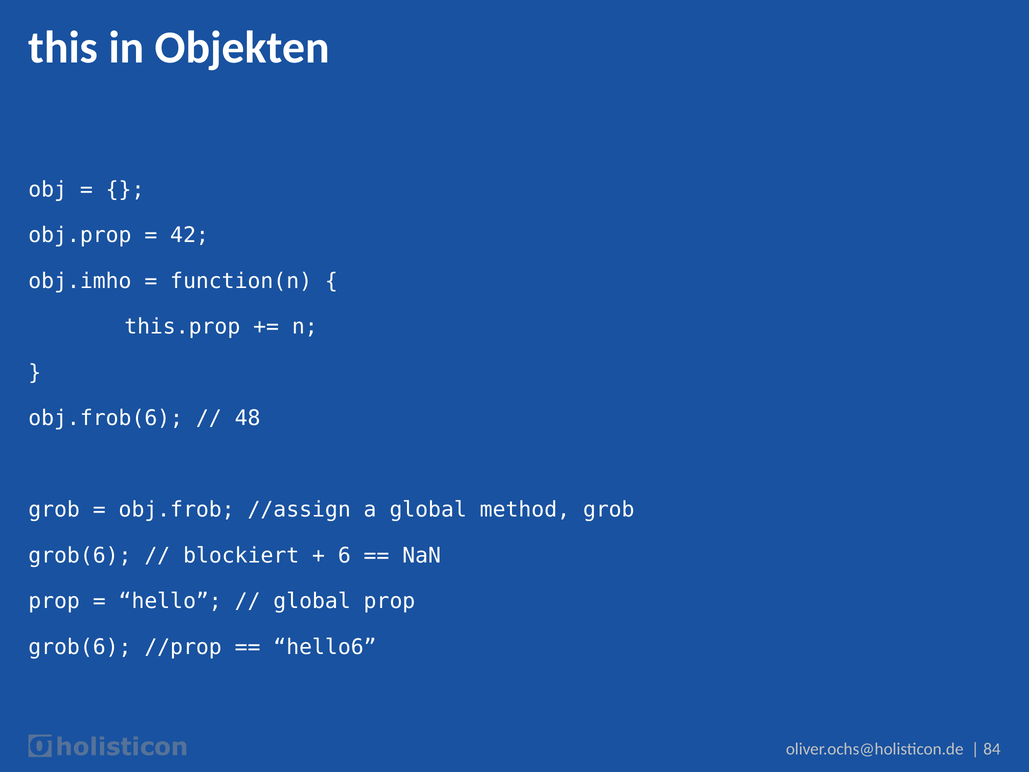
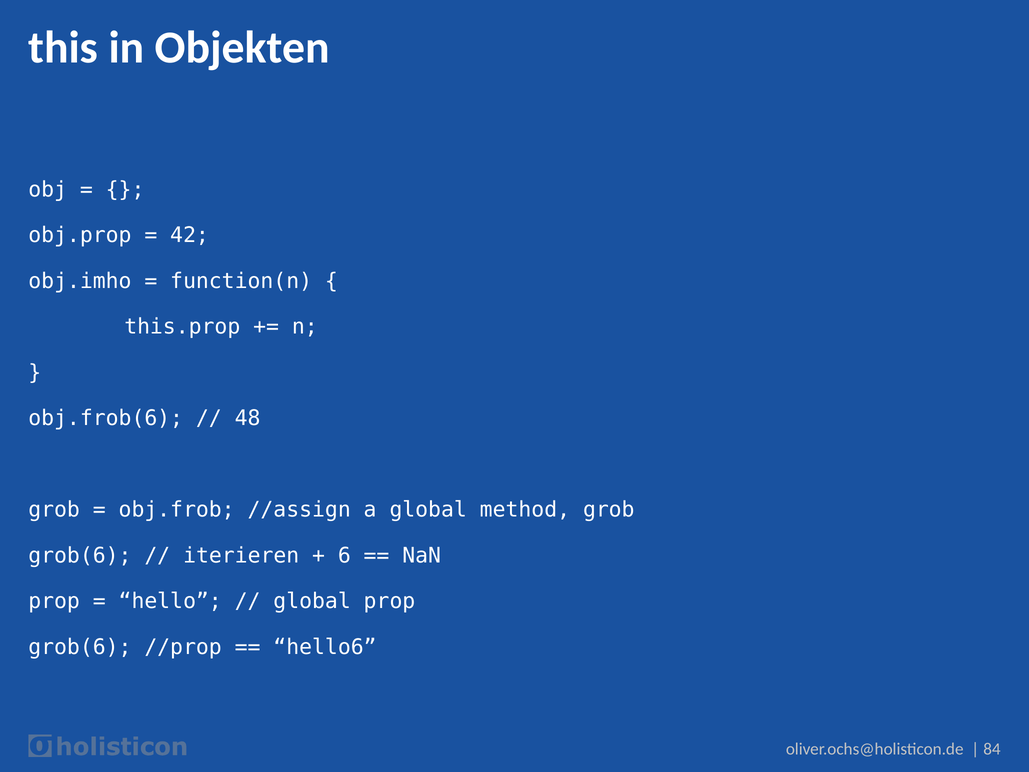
blockiert: blockiert -> iterieren (241, 555)
